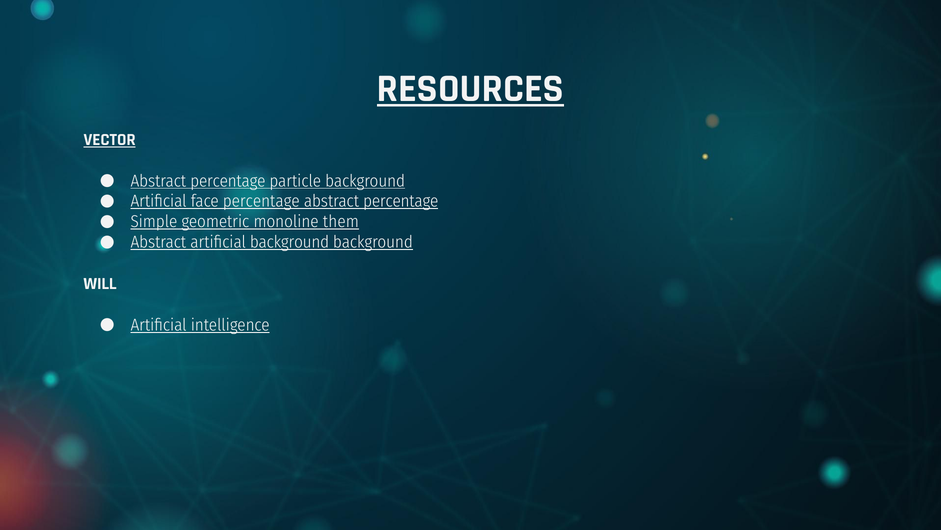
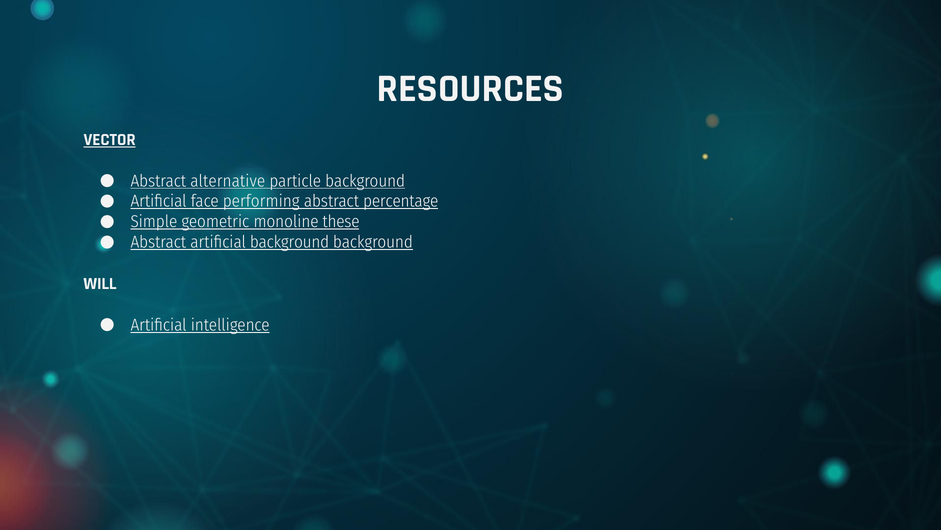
RESOURCES underline: present -> none (470, 88)
percentage: percentage -> alternative (228, 181)
face percentage: percentage -> performing (261, 201)
them: them -> these (341, 222)
